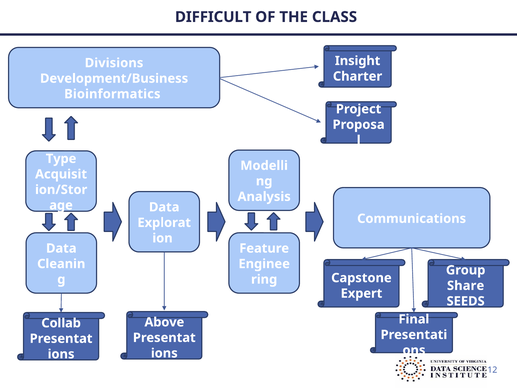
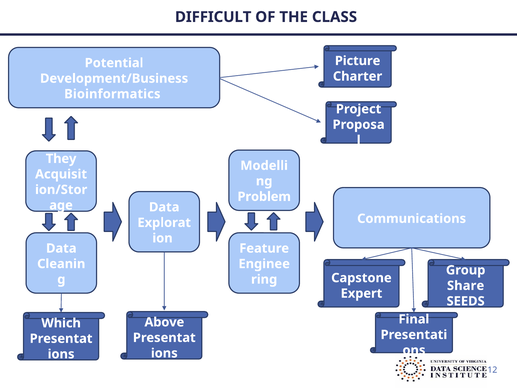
Insight: Insight -> Picture (358, 61)
Divisions: Divisions -> Potential (114, 63)
Type: Type -> They (61, 159)
Analysis: Analysis -> Problem (264, 197)
Collab: Collab -> Which (61, 323)
